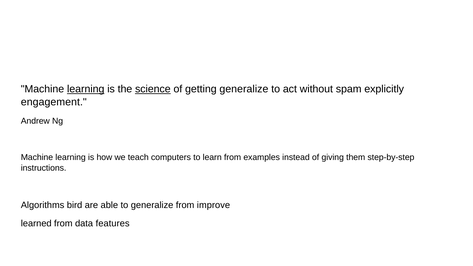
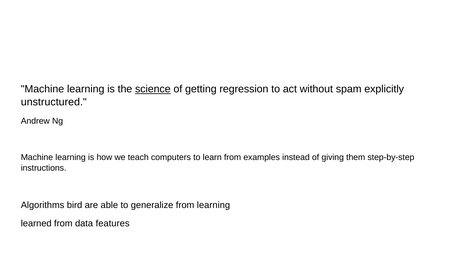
learning underline: present -> none (86, 89)
getting generalize: generalize -> regression (244, 89)
engagement: engagement -> unstructured (54, 102)
from improve: improve -> learning (213, 205)
